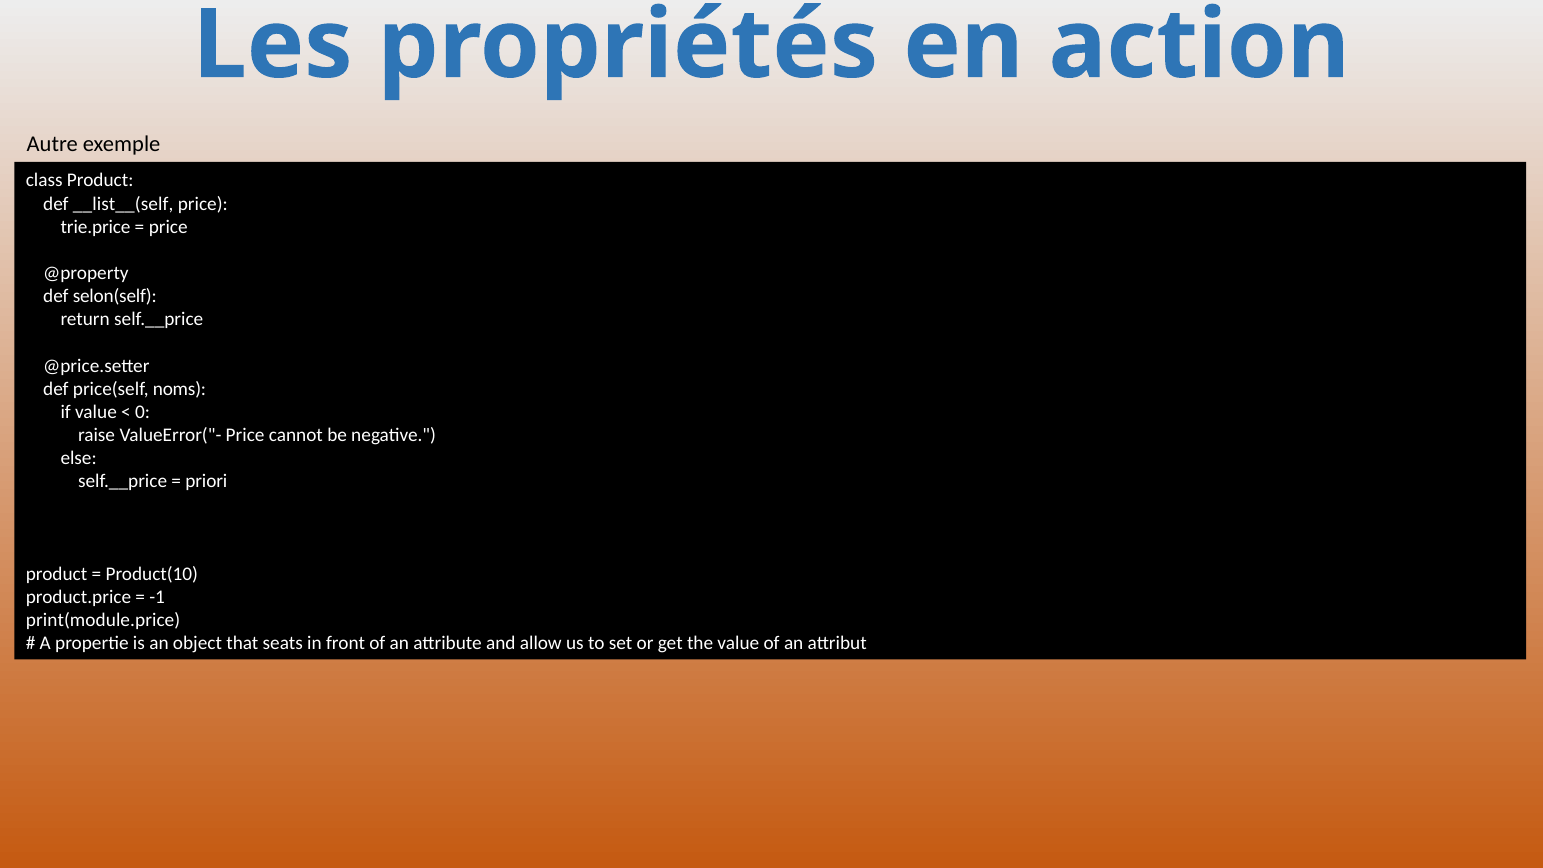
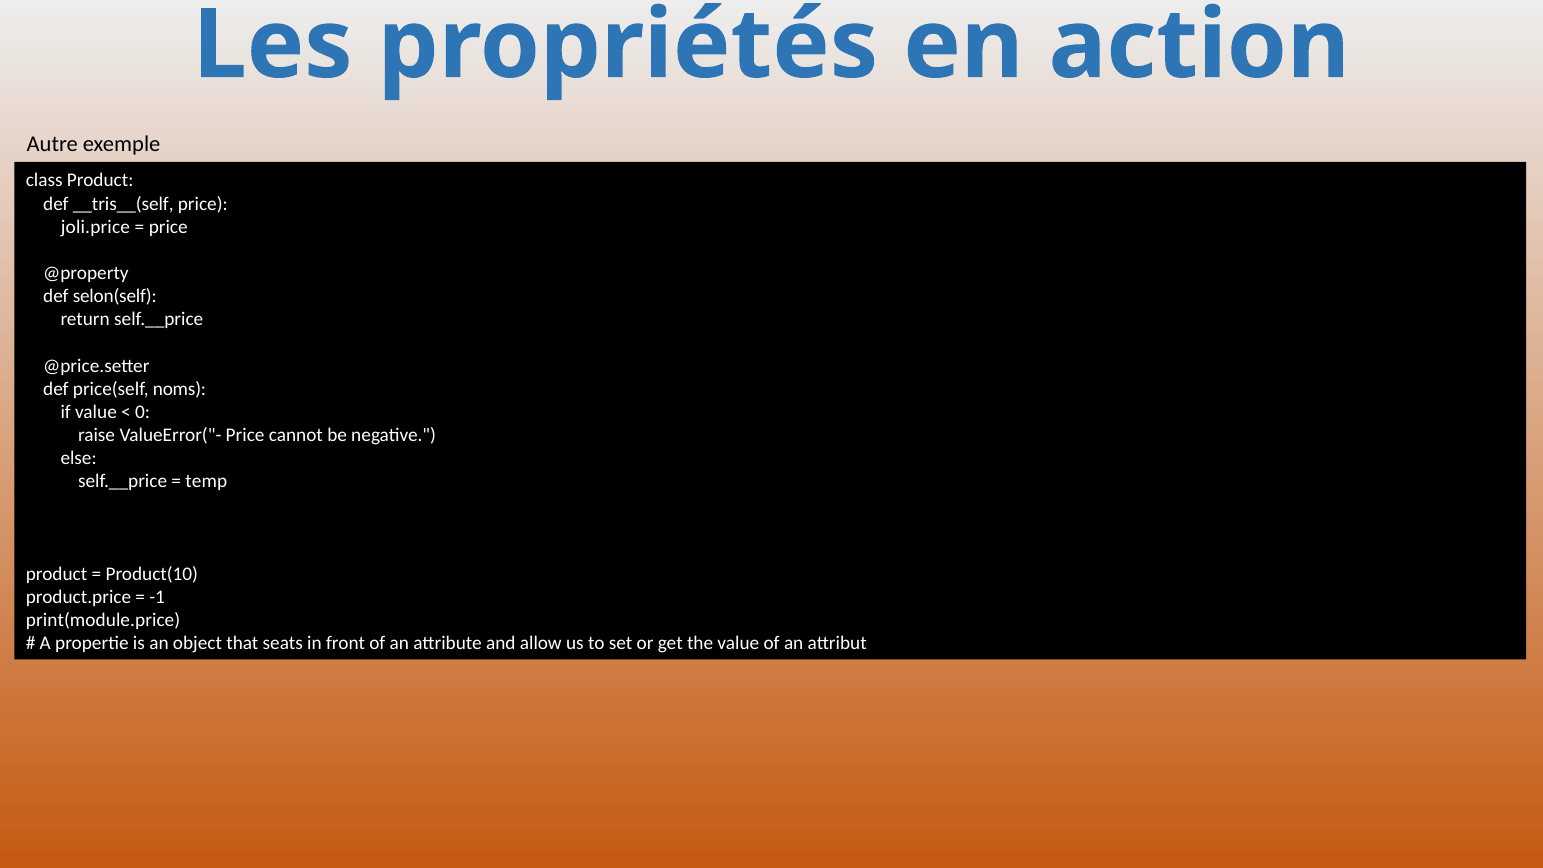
__list__(self: __list__(self -> __tris__(self (123, 204)
trie.price: trie.price -> joli.price (95, 227)
priori: priori -> temp (206, 481)
